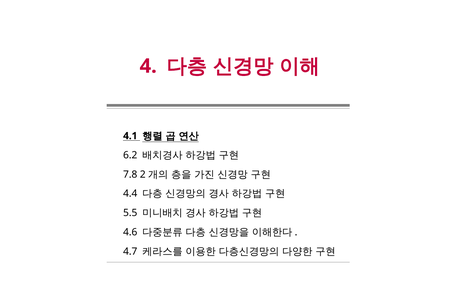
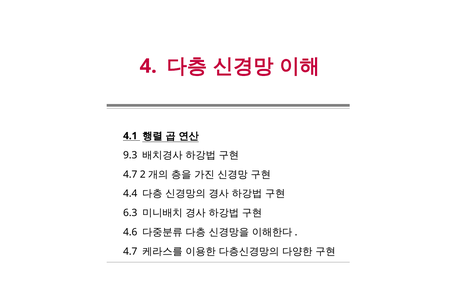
6.2: 6.2 -> 9.3 (130, 155)
7.8: 7.8 -> 4.7 (130, 174)
5.5: 5.5 -> 6.3 (130, 213)
